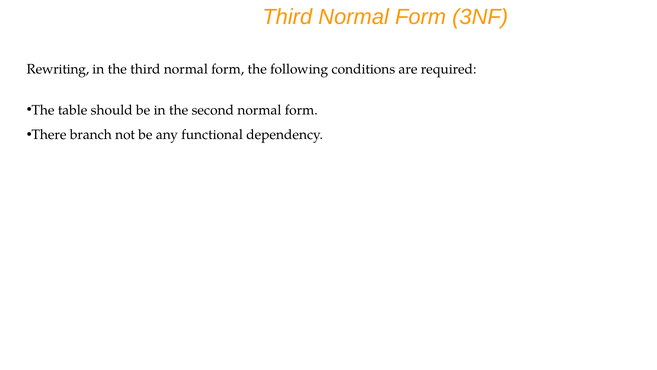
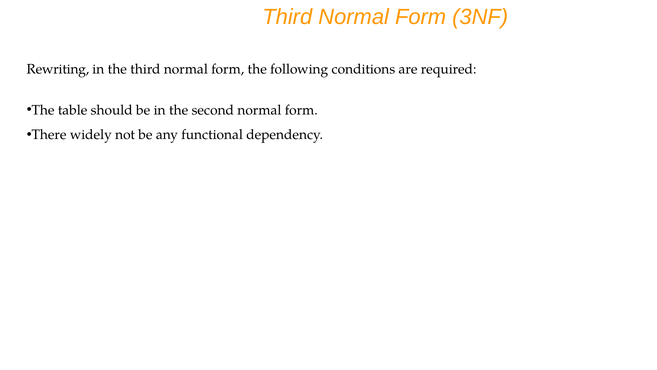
branch: branch -> widely (91, 135)
